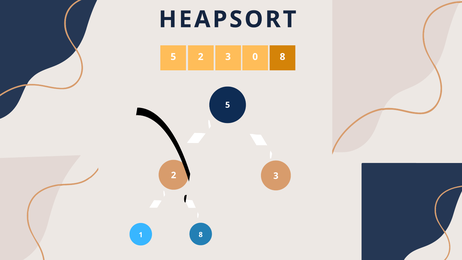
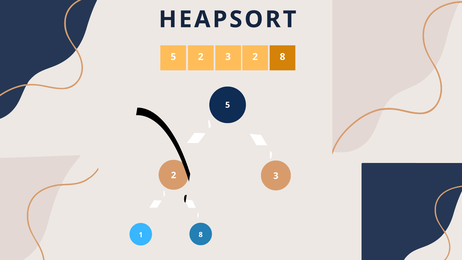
3 0: 0 -> 2 (255, 57)
